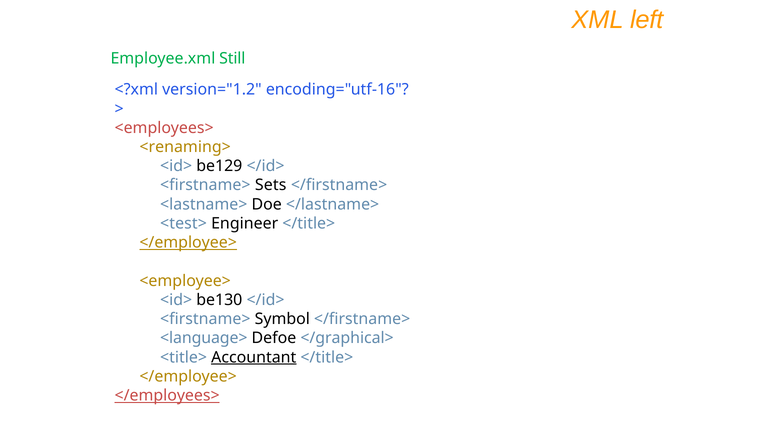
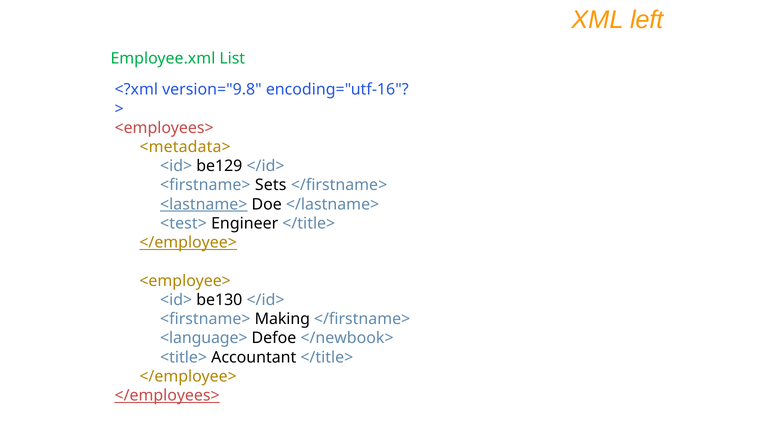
Still: Still -> List (232, 58)
version="1.2: version="1.2 -> version="9.8 (212, 90)
<renaming>: <renaming> -> <metadata> (185, 147)
<lastname> underline: none -> present (204, 204)
Symbol: Symbol -> Making (282, 319)
</graphical>: </graphical> -> </newbook> (347, 338)
Accountant underline: present -> none (254, 357)
